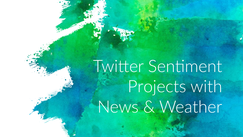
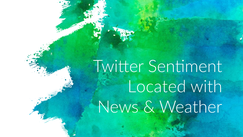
Projects: Projects -> Located (157, 87)
